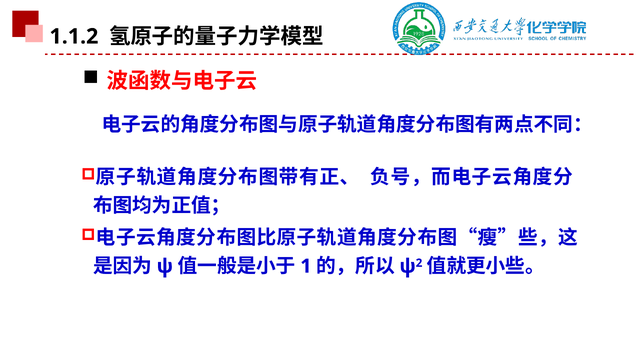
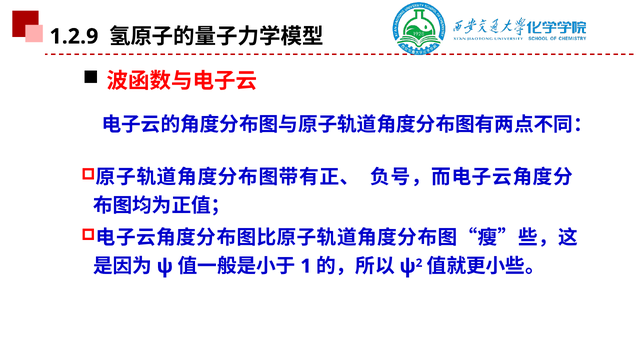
1.1.2: 1.1.2 -> 1.2.9 (74, 36)
